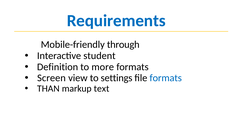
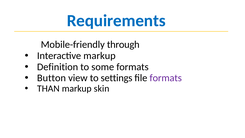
Interactive student: student -> markup (99, 56)
more: more -> some (103, 67)
Screen: Screen -> Button (51, 78)
formats colour: blue -> purple (166, 78)
text: text -> skin (102, 88)
